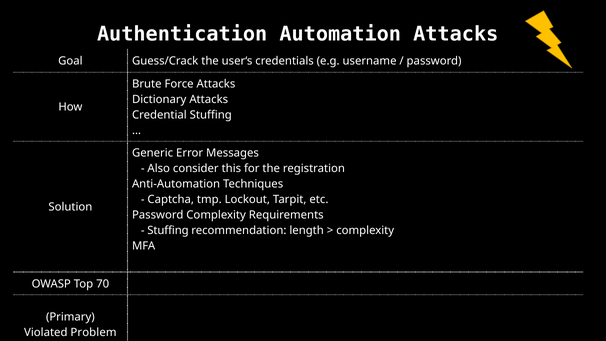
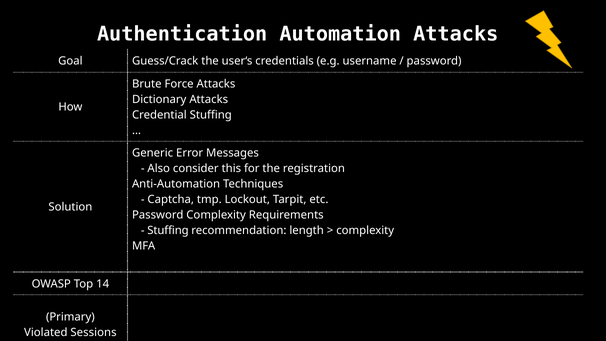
70: 70 -> 14 (103, 284)
Problem: Problem -> Sessions (94, 332)
